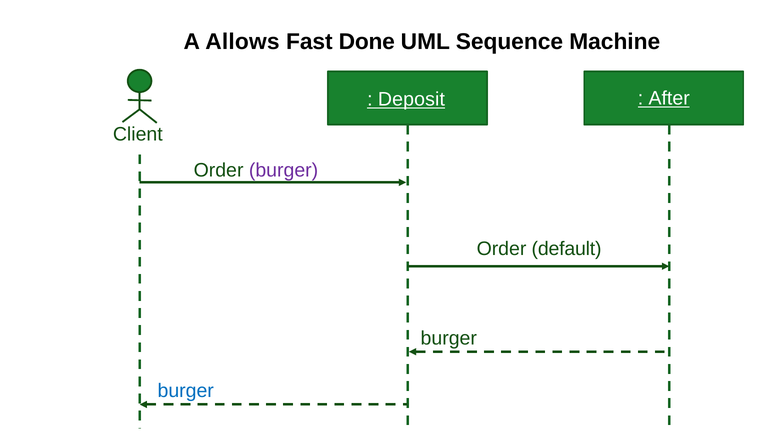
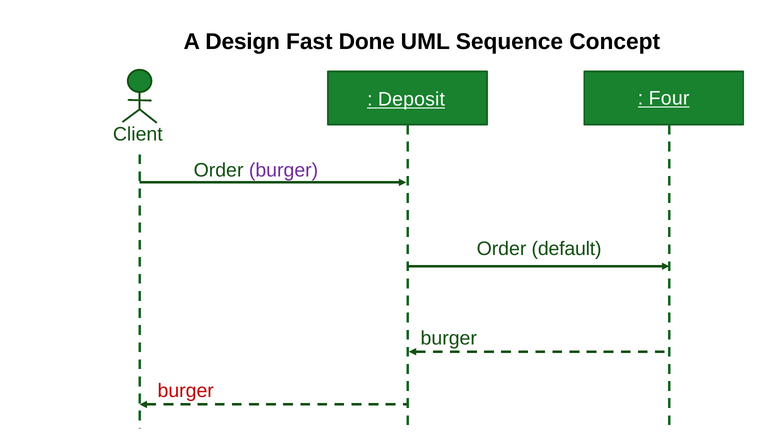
Allows: Allows -> Design (243, 42)
Machine: Machine -> Concept (615, 42)
After: After -> Four (669, 98)
burger colour: blue -> red (186, 391)
